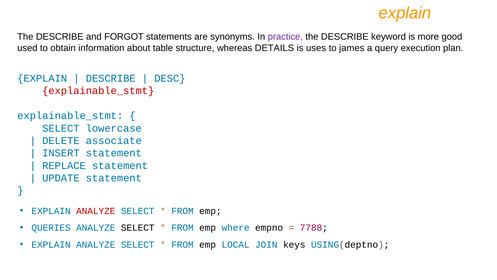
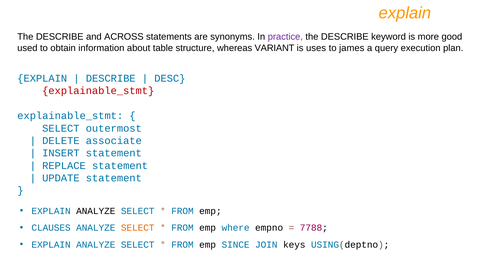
FORGOT: FORGOT -> ACROSS (124, 37)
DETAILS: DETAILS -> VARIANT (275, 48)
lowercase: lowercase -> outermost (114, 128)
ANALYZE colour: red -> black (96, 211)
QUERIES: QUERIES -> CLAUSES (51, 227)
SELECT colour: black -> orange (138, 227)
LOCAL: LOCAL -> SINCE (236, 244)
